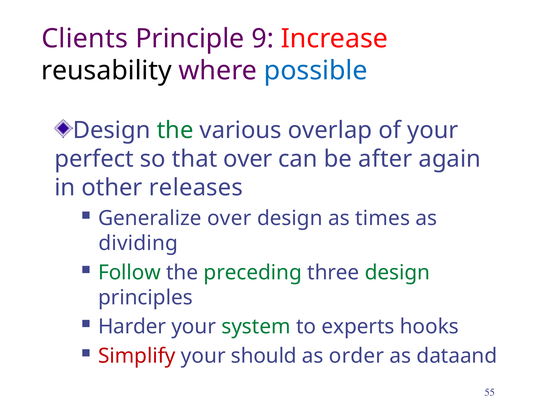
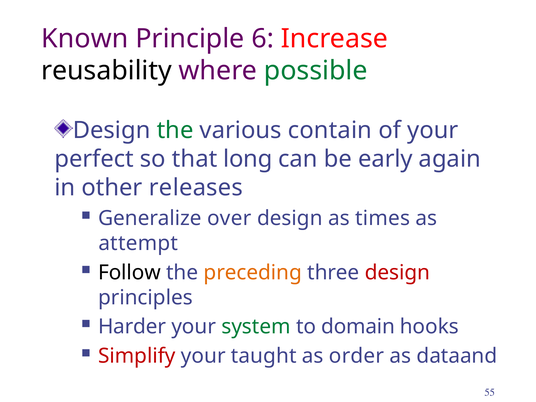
Clients: Clients -> Known (85, 39)
9: 9 -> 6 (263, 39)
possible colour: blue -> green (316, 71)
overlap: overlap -> contain (330, 130)
that over: over -> long (248, 159)
after: after -> early (385, 159)
dividing: dividing -> attempt (138, 243)
Follow colour: green -> black (129, 273)
preceding colour: green -> orange (253, 273)
design colour: green -> red (397, 273)
experts: experts -> domain (358, 327)
should: should -> taught (264, 356)
